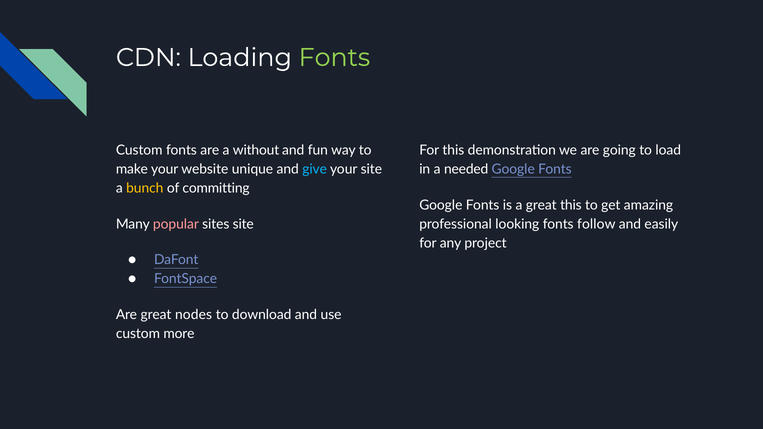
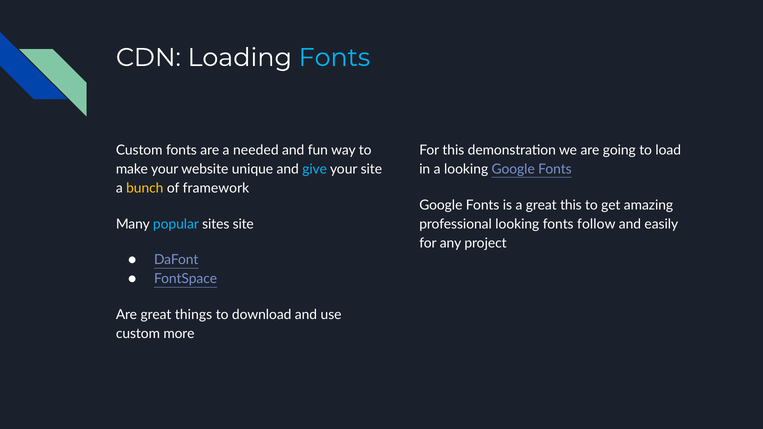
Fonts colour: light green -> light blue (334, 58)
without: without -> needed (256, 150)
a needed: needed -> looking (466, 169)
committing: committing -> framework (216, 188)
popular colour: pink -> light blue (176, 224)
nodes: nodes -> things (194, 315)
